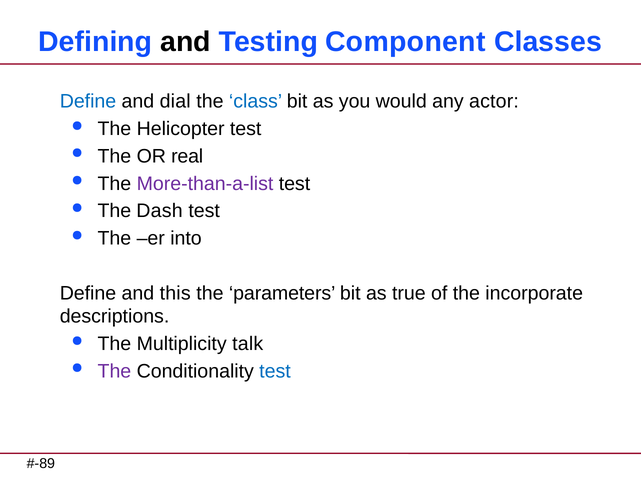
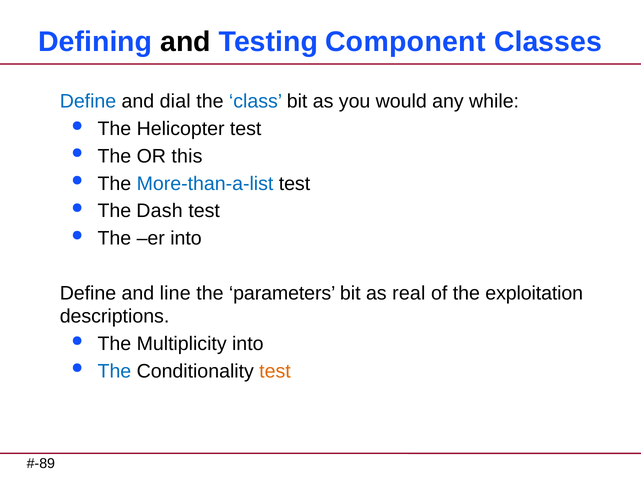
actor: actor -> while (494, 102)
real: real -> this (187, 157)
More-than-a-list colour: purple -> blue (205, 184)
this: this -> line (175, 294)
true: true -> real (409, 294)
incorporate: incorporate -> exploitation (534, 294)
Multiplicity talk: talk -> into (248, 344)
The colour: purple -> blue (114, 372)
test colour: blue -> orange (275, 372)
